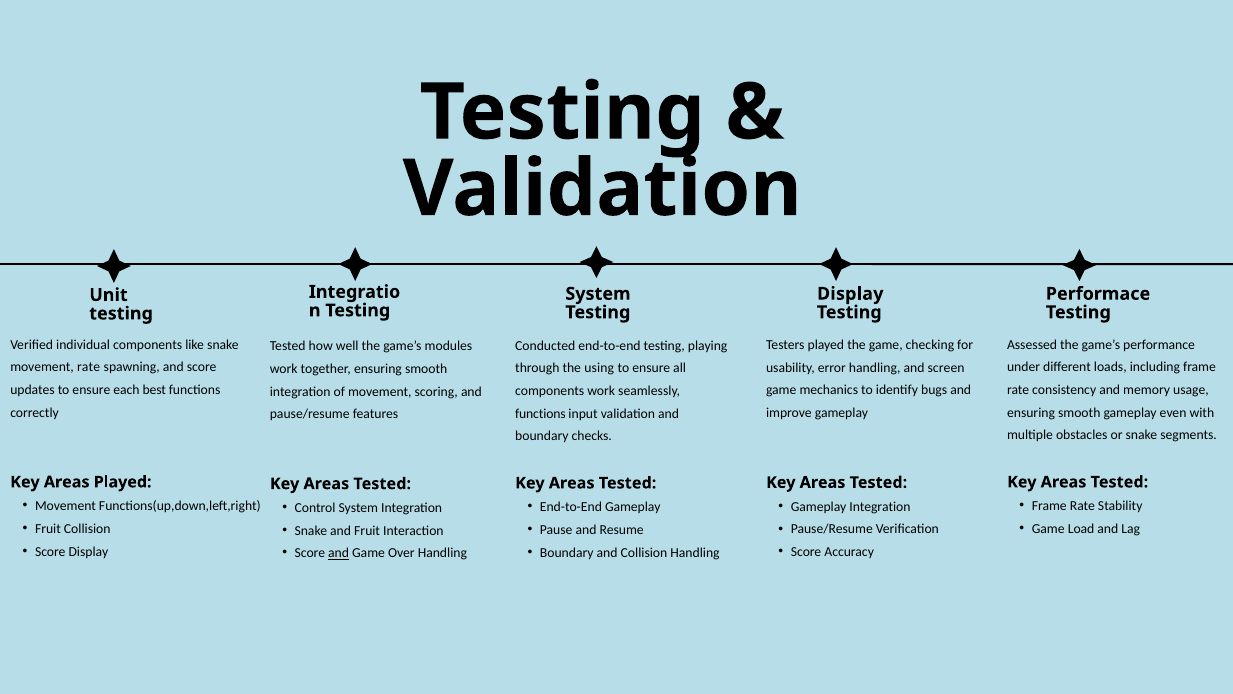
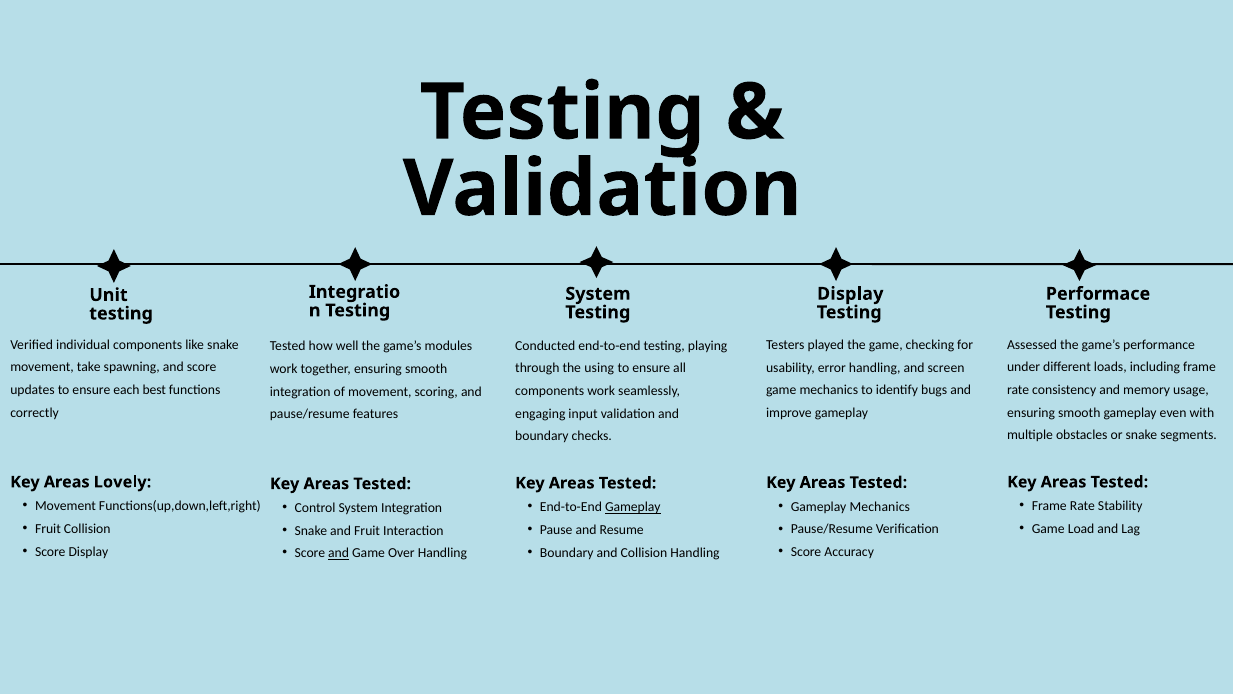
movement rate: rate -> take (89, 367)
functions: functions -> engaging (540, 413)
Areas Played: Played -> Lovely (123, 482)
Gameplay Integration: Integration -> Mechanics (880, 506)
Gameplay underline: none -> present (633, 507)
